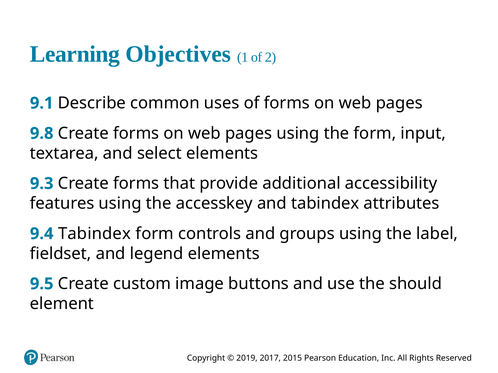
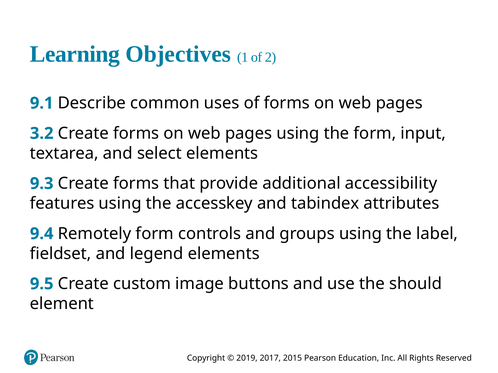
9.8: 9.8 -> 3.2 (42, 134)
9.4 Tabindex: Tabindex -> Remotely (95, 234)
